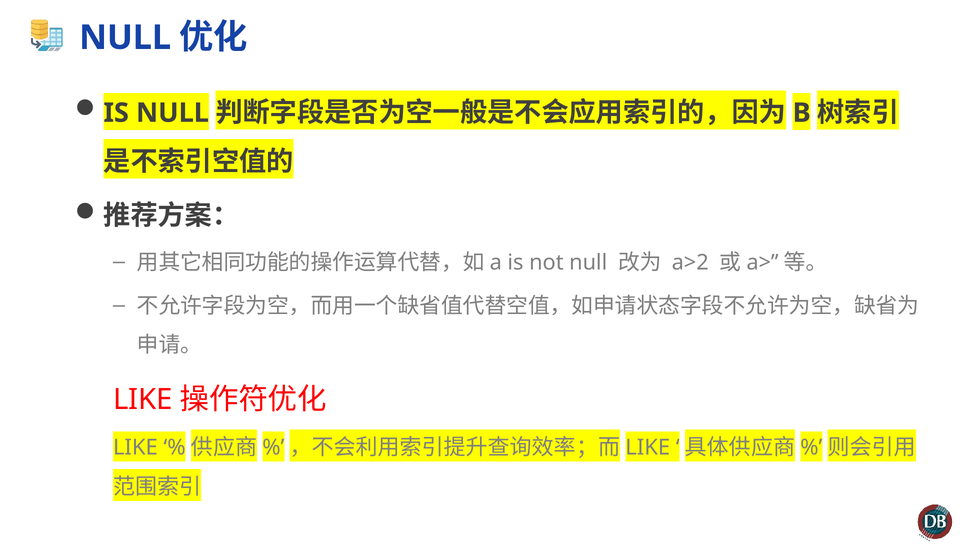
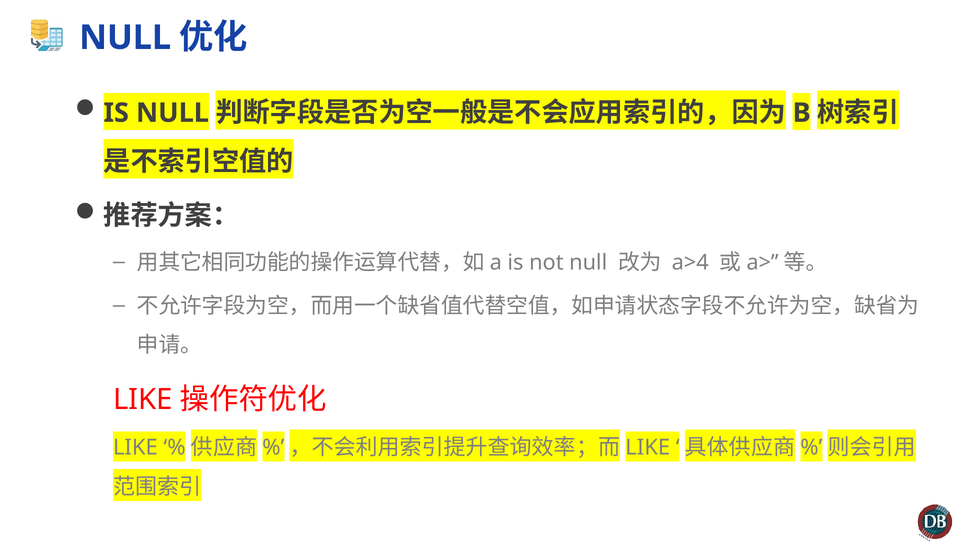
a>2: a>2 -> a>4 (690, 263)
